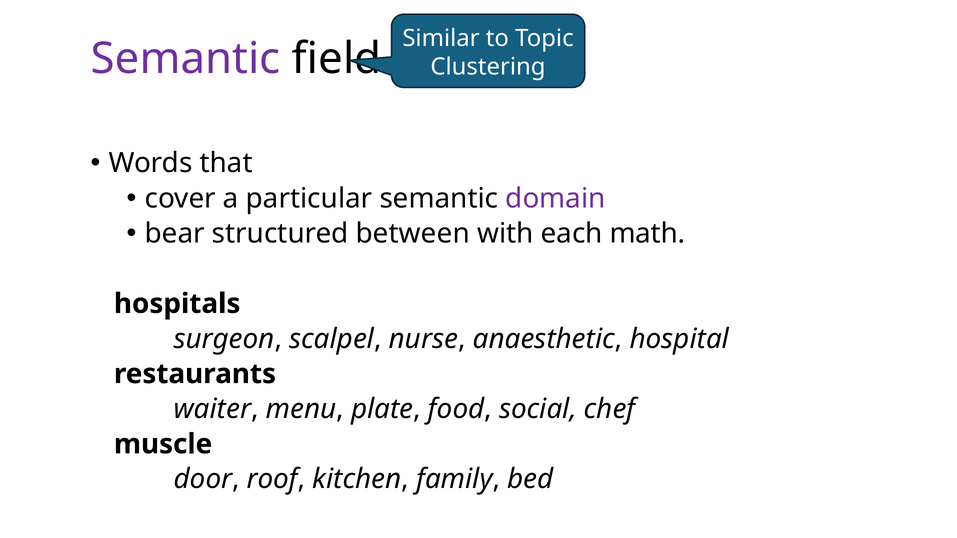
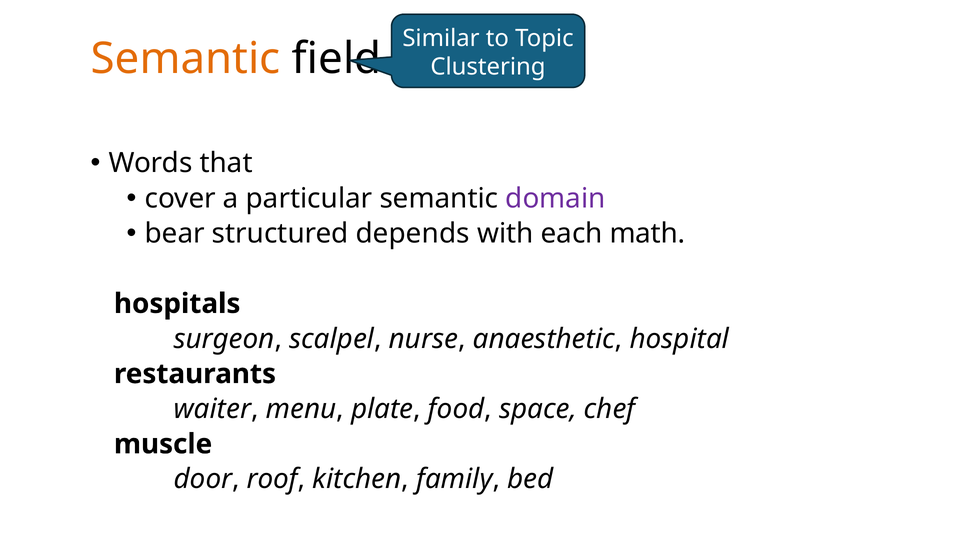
Semantic colour: purple -> orange (186, 59)
between: between -> depends (413, 234)
social: social -> space (538, 409)
